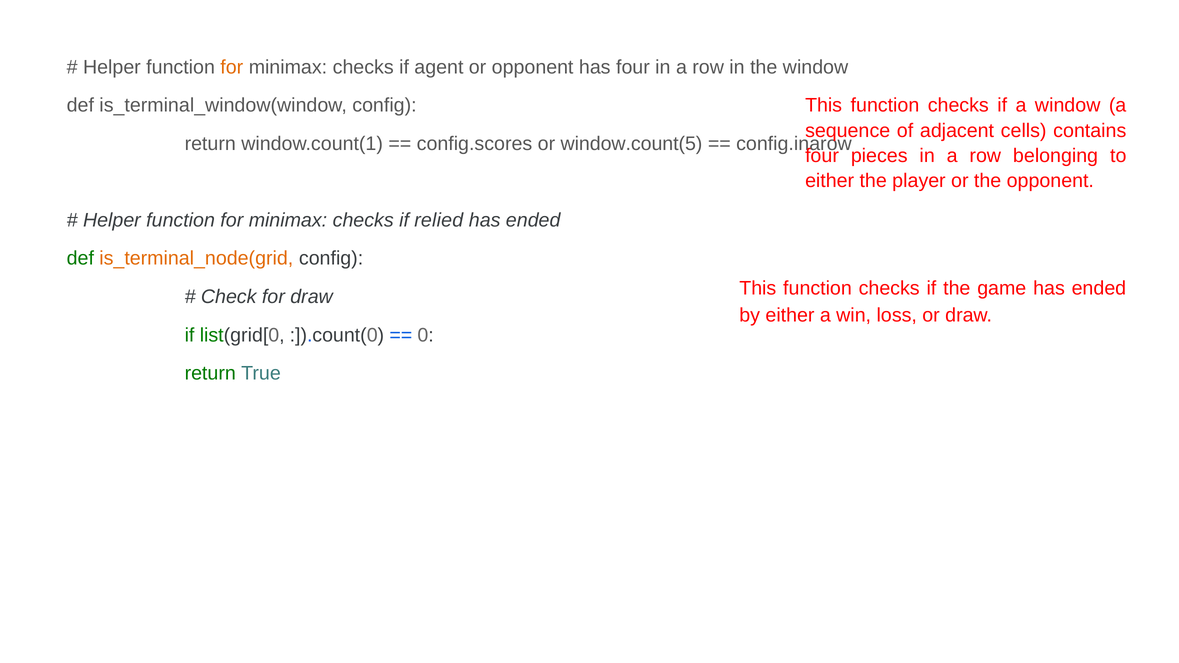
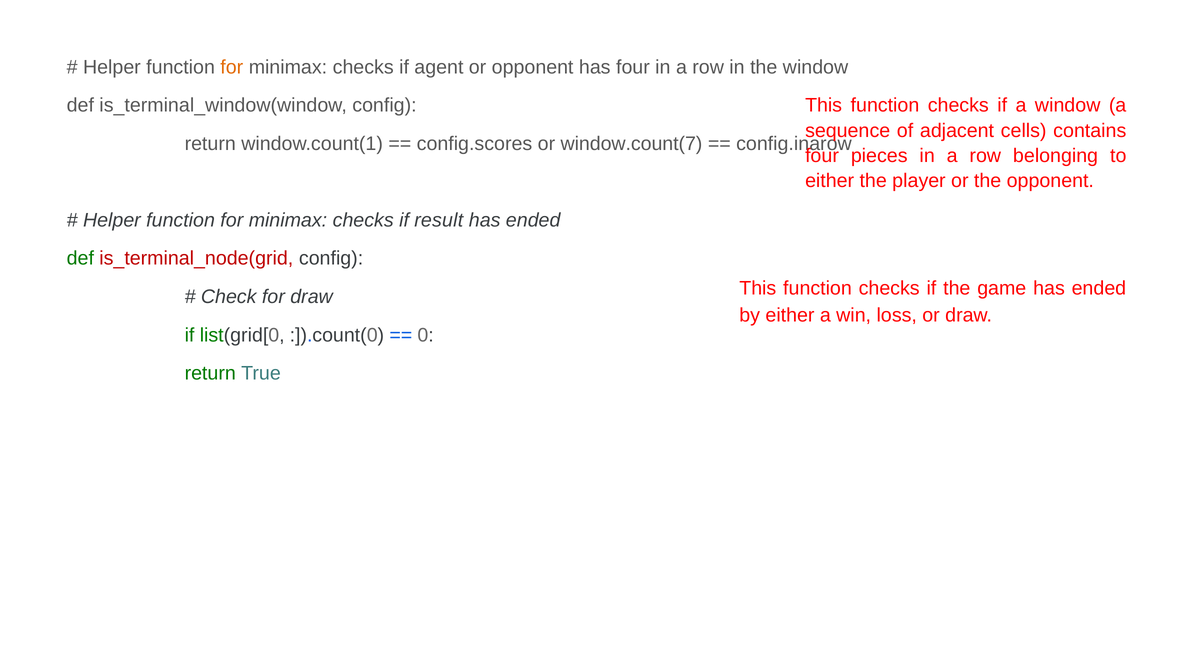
window.count(5: window.count(5 -> window.count(7 (631, 144)
relied: relied -> result (439, 220)
is_terminal_node(grid colour: orange -> red (196, 259)
